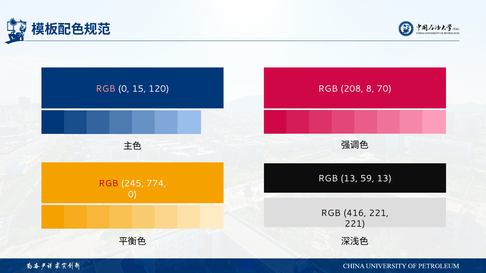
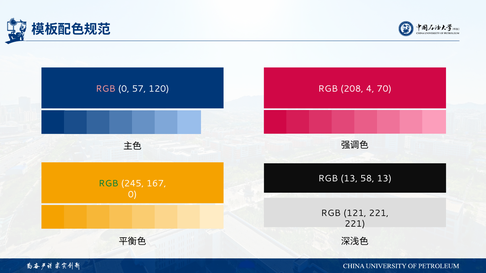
15: 15 -> 57 (139, 89)
8: 8 -> 4 (370, 89)
59: 59 -> 58 (367, 179)
RGB colour: red -> green (108, 184)
774: 774 -> 167 (156, 184)
416: 416 -> 121 (355, 213)
